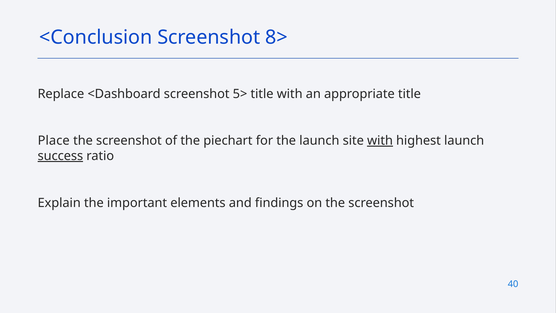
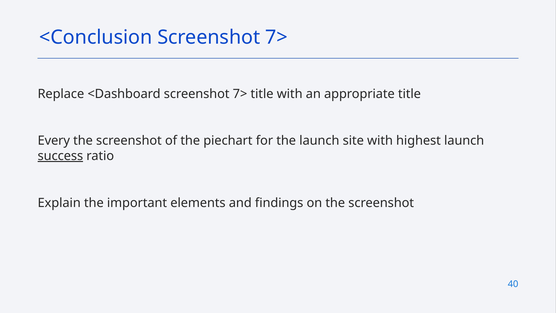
8>: 8> -> 7> (277, 37)
<Dashboard screenshot 5>: 5> -> 7> (240, 94)
Place: Place -> Every (54, 141)
with underline: present -> none (380, 141)
